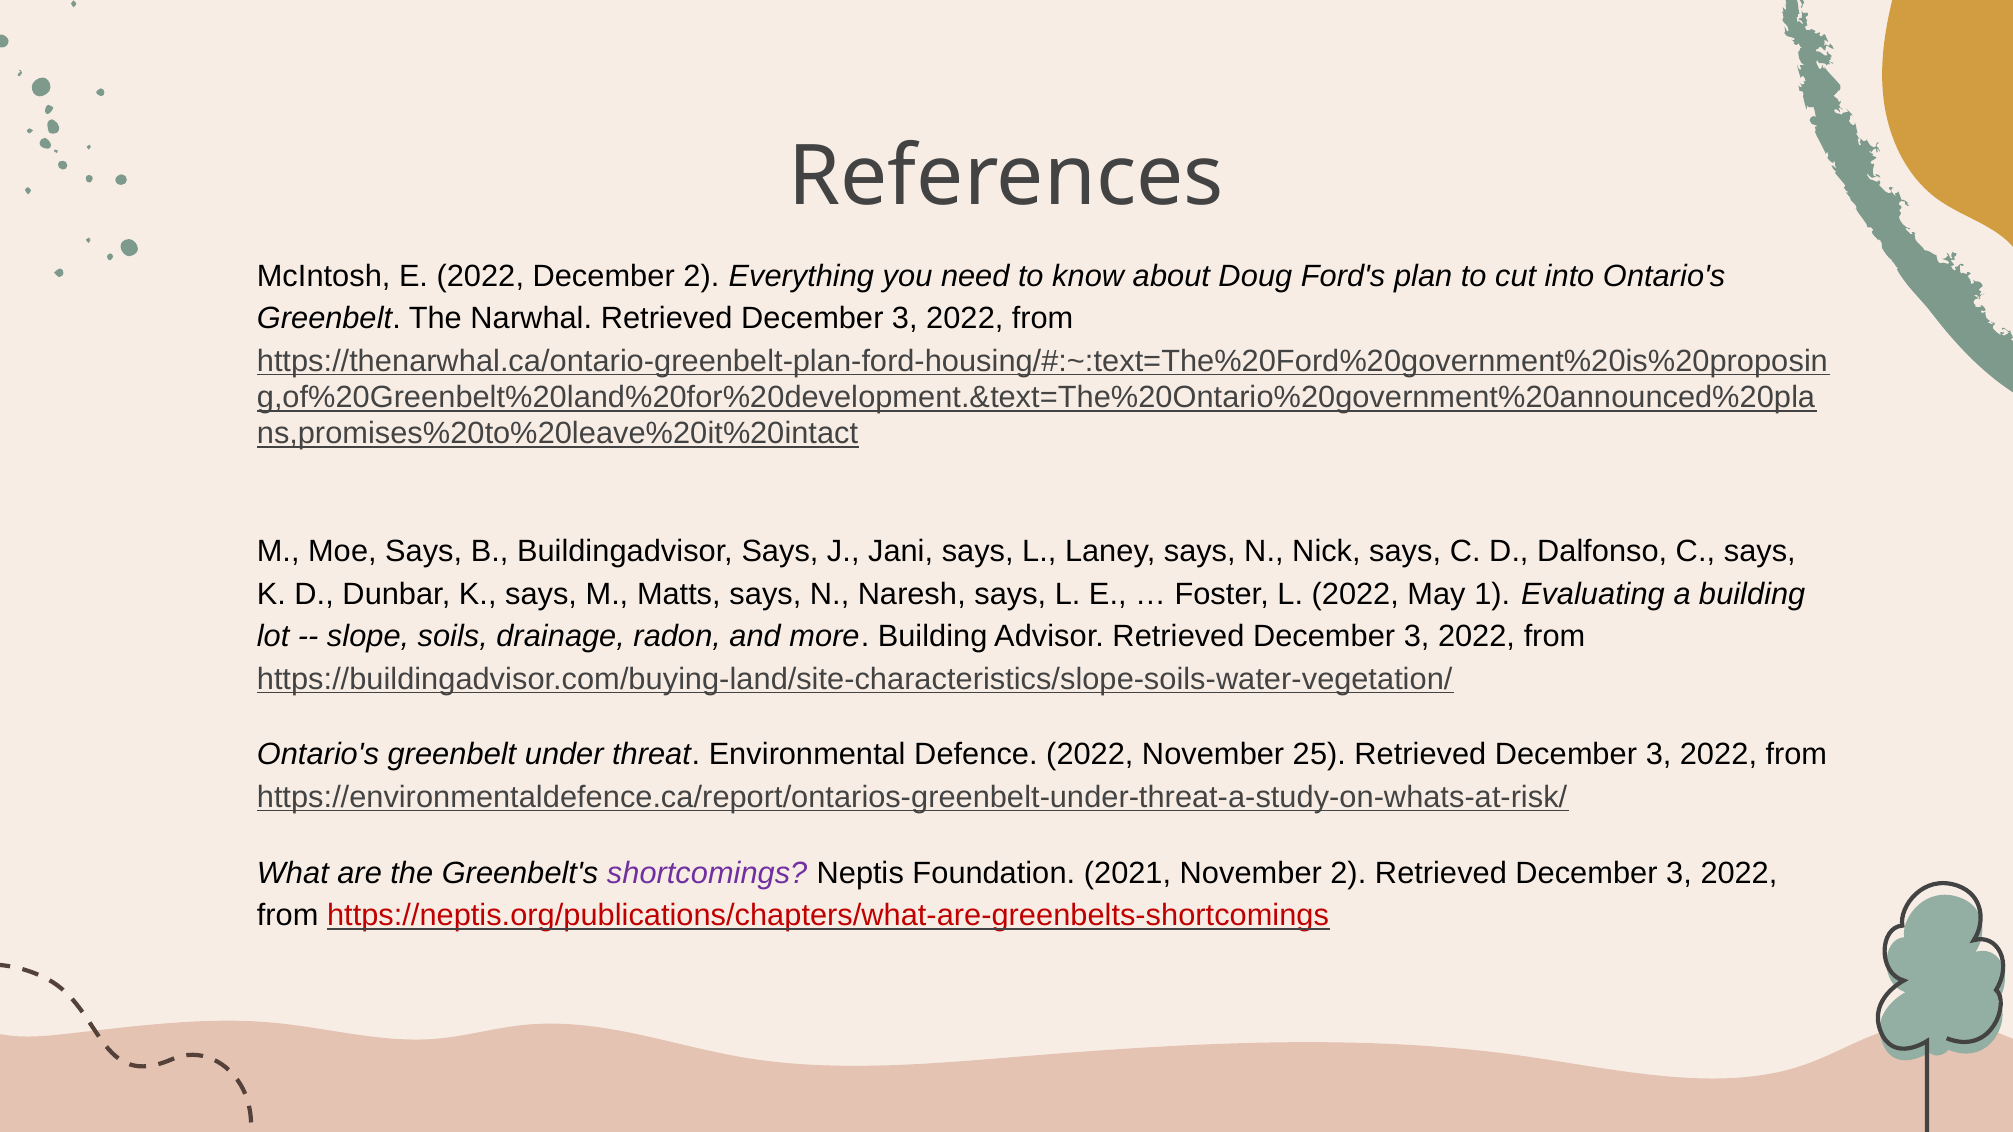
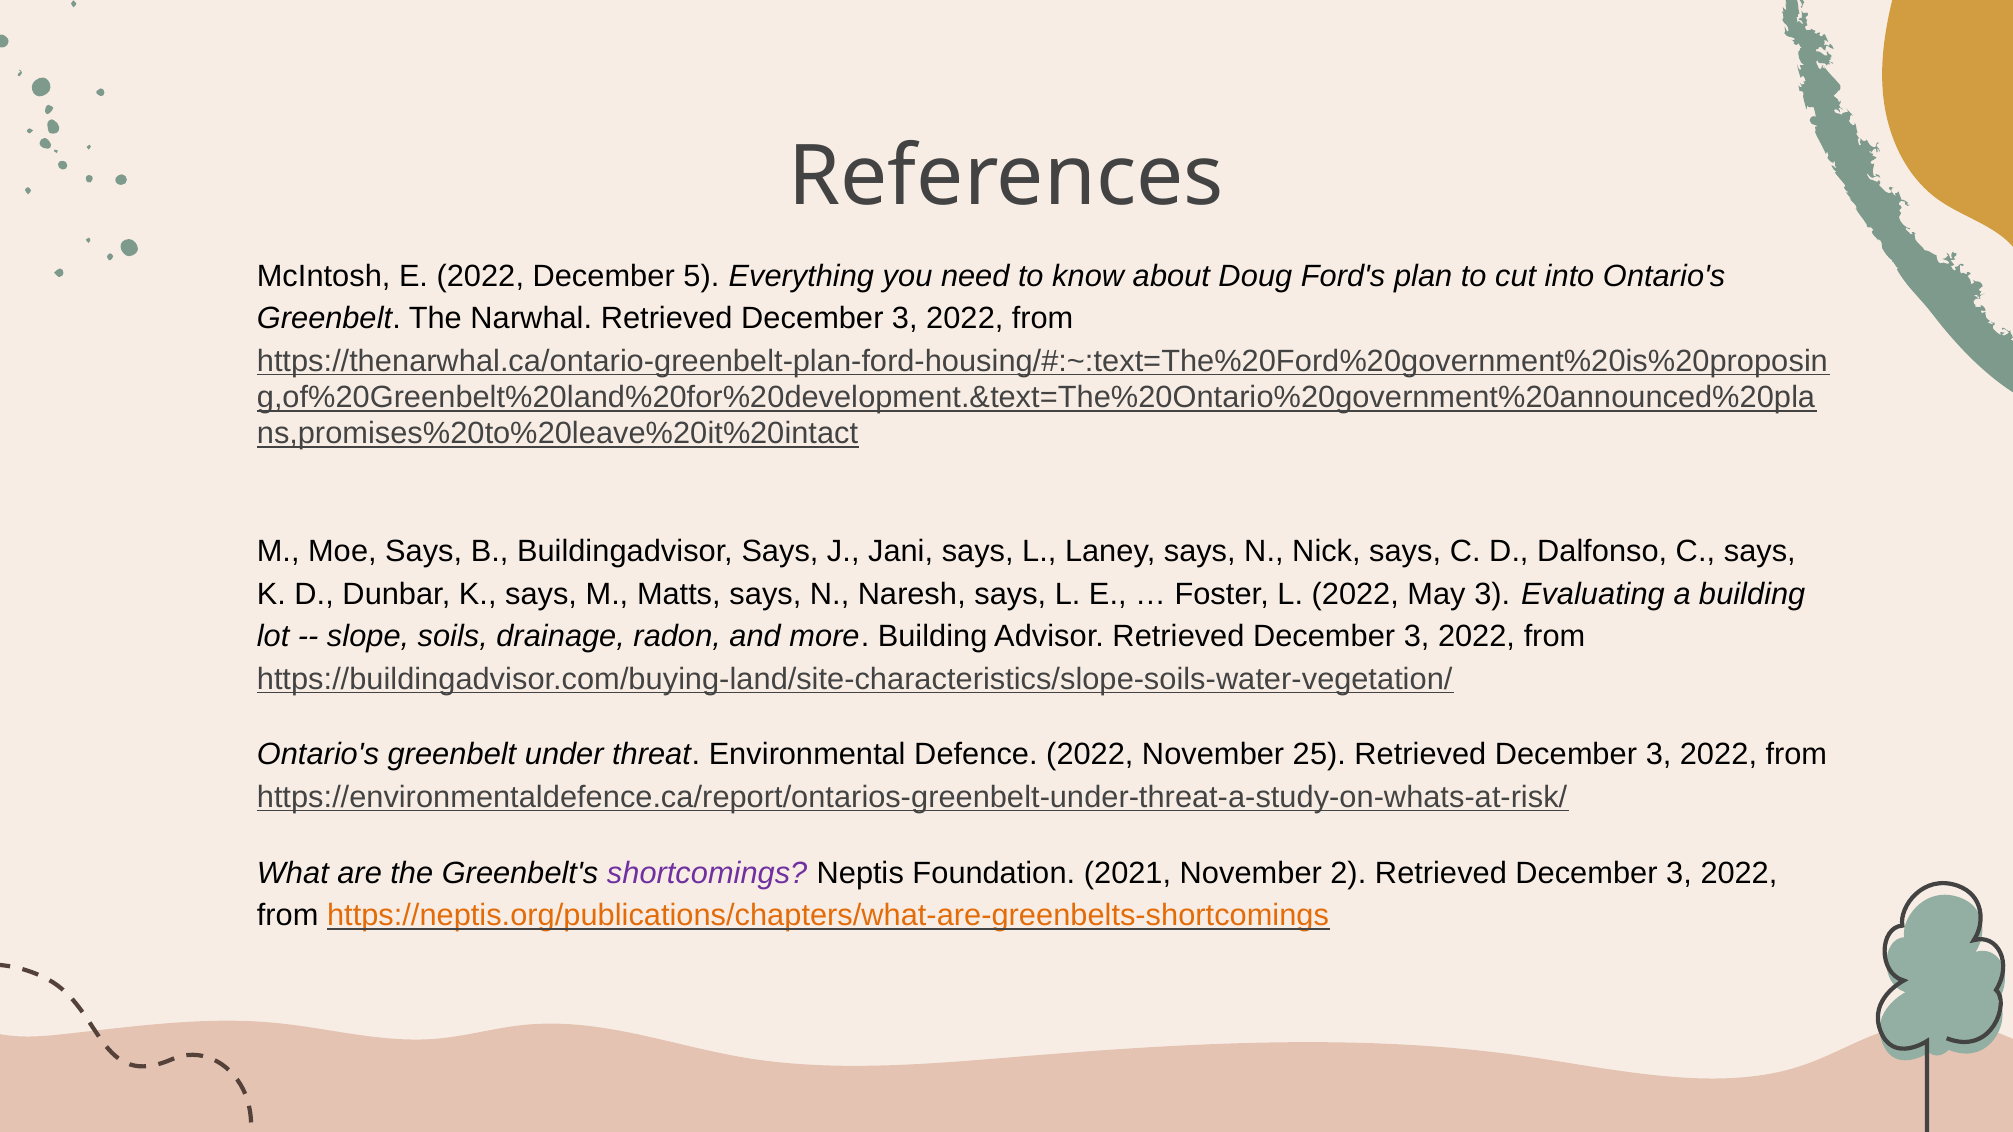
December 2: 2 -> 5 (701, 276)
May 1: 1 -> 3 (1492, 594)
https://neptis.org/publications/chapters/what-are-greenbelts-shortcomings colour: red -> orange (828, 916)
